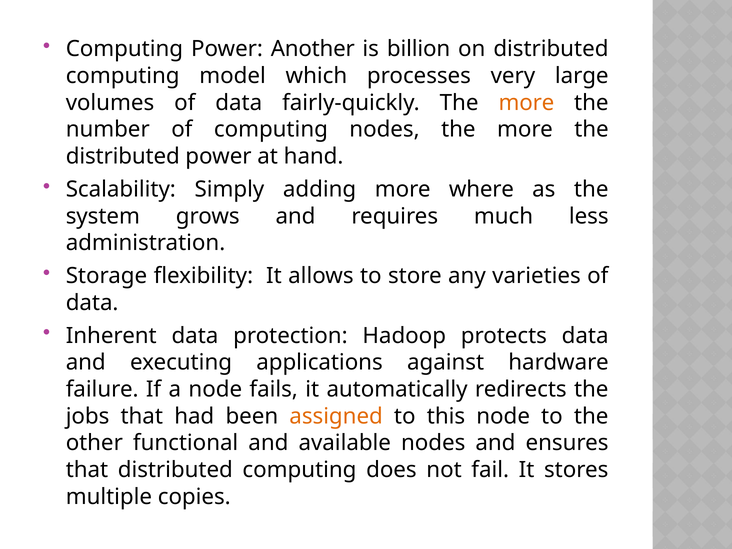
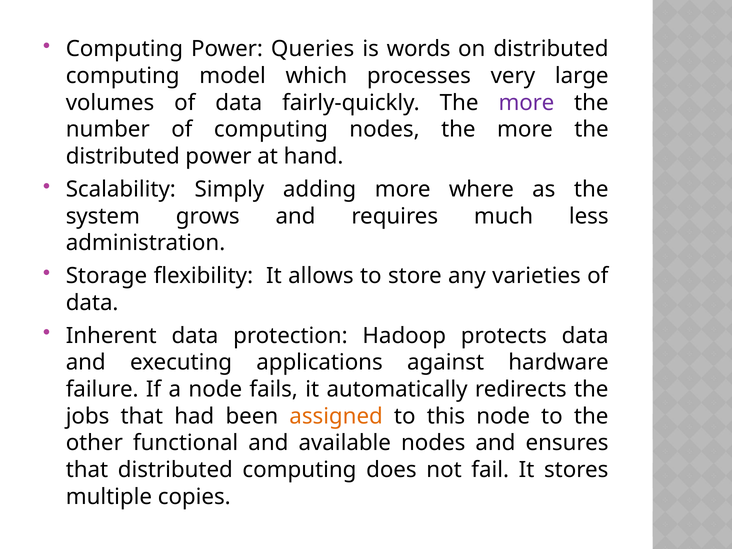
Another: Another -> Queries (313, 49)
billion: billion -> words (419, 49)
more colour: orange -> purple (526, 103)
